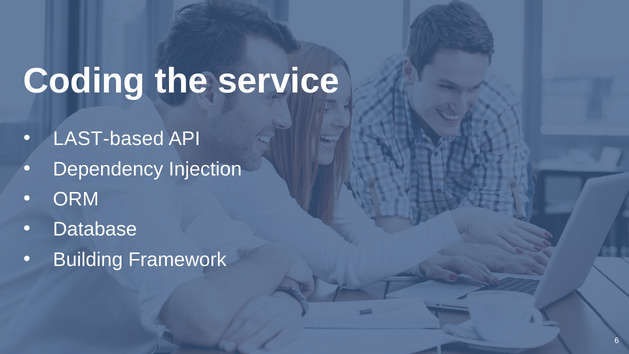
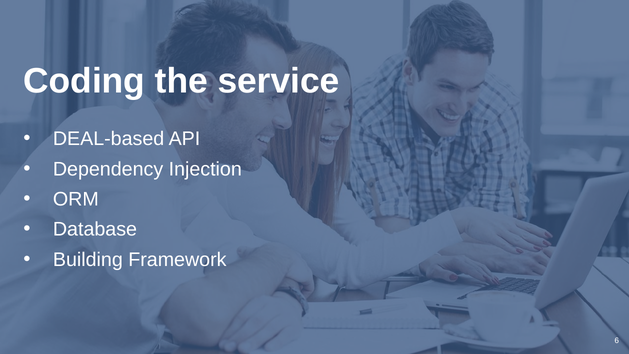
LAST-based: LAST-based -> DEAL-based (109, 139)
